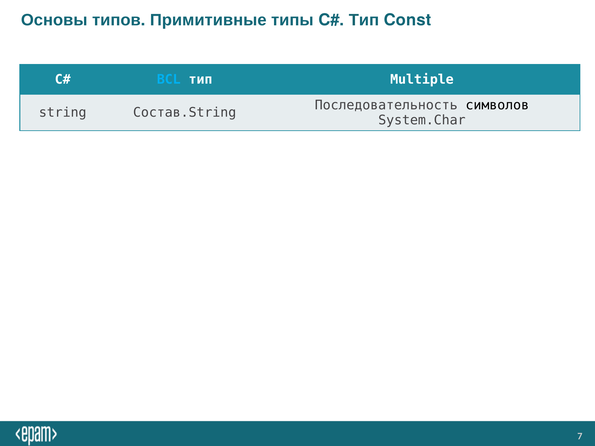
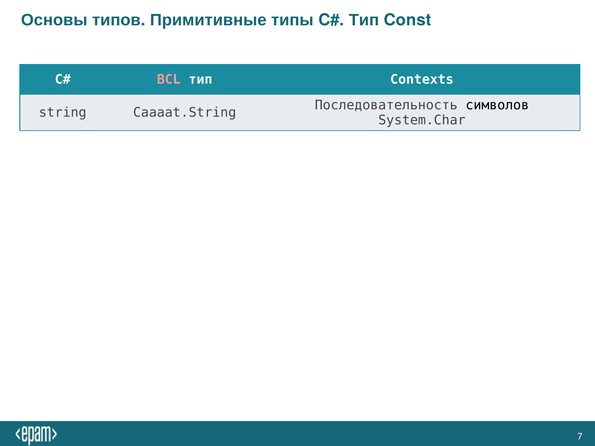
BCL colour: light blue -> pink (169, 80)
Multiple: Multiple -> Contexts (422, 80)
Состав.String: Состав.String -> Caaaat.String (185, 113)
